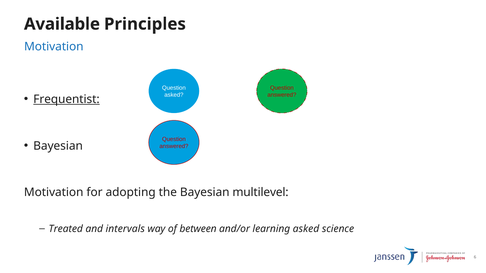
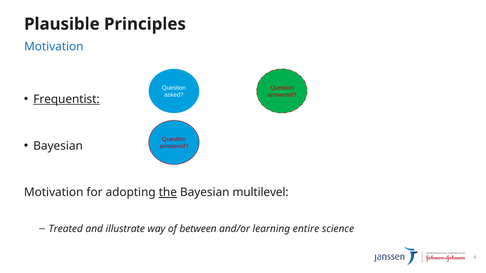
Available: Available -> Plausible (62, 24)
the underline: none -> present (168, 193)
intervals: intervals -> illustrate (125, 229)
learning asked: asked -> entire (306, 229)
